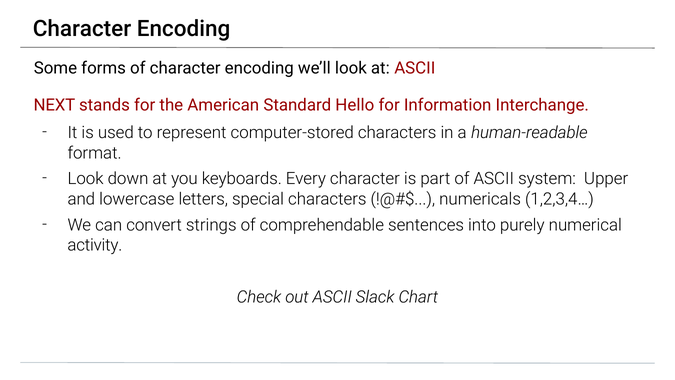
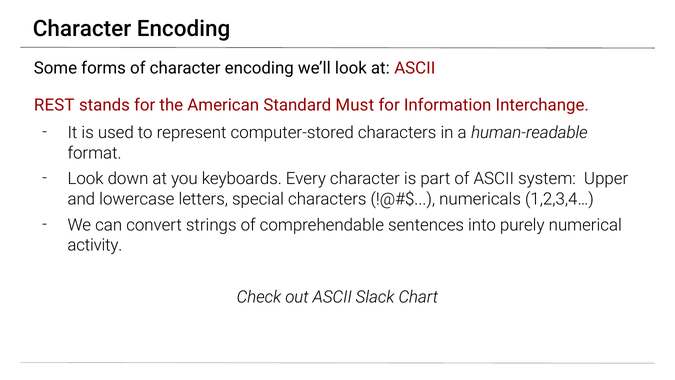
NEXT: NEXT -> REST (54, 105)
Hello: Hello -> Must (355, 105)
